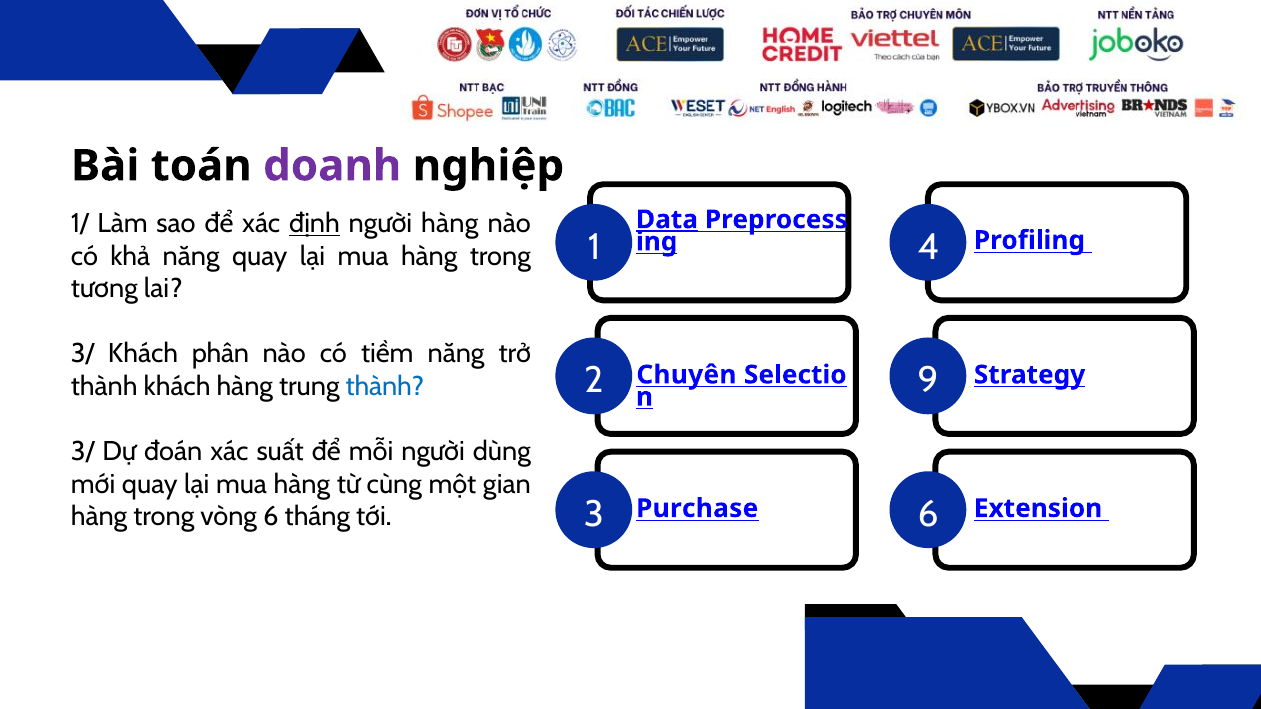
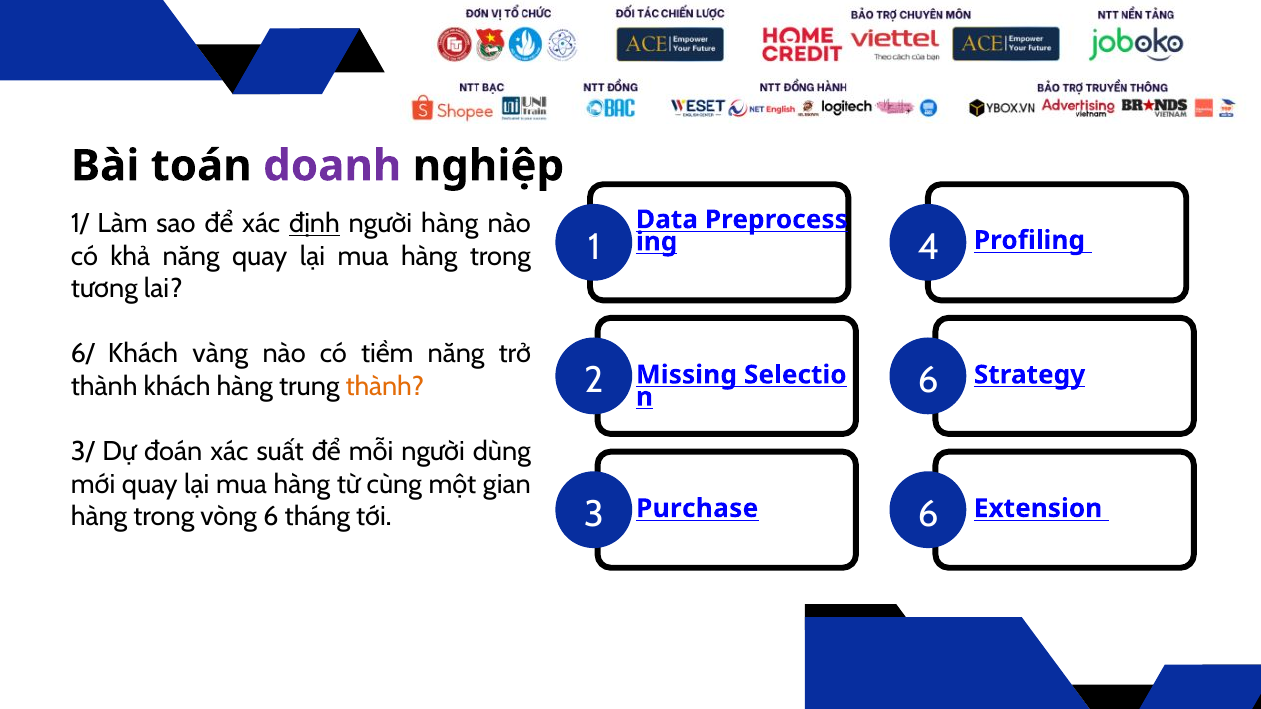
Data underline: present -> none (667, 220)
3/: 3/ -> 6/ (83, 354)
phân: phân -> vàng (220, 354)
2 9: 9 -> 6 (928, 381)
Chuyên: Chuyên -> Missing (686, 375)
thành colour: blue -> orange (385, 387)
